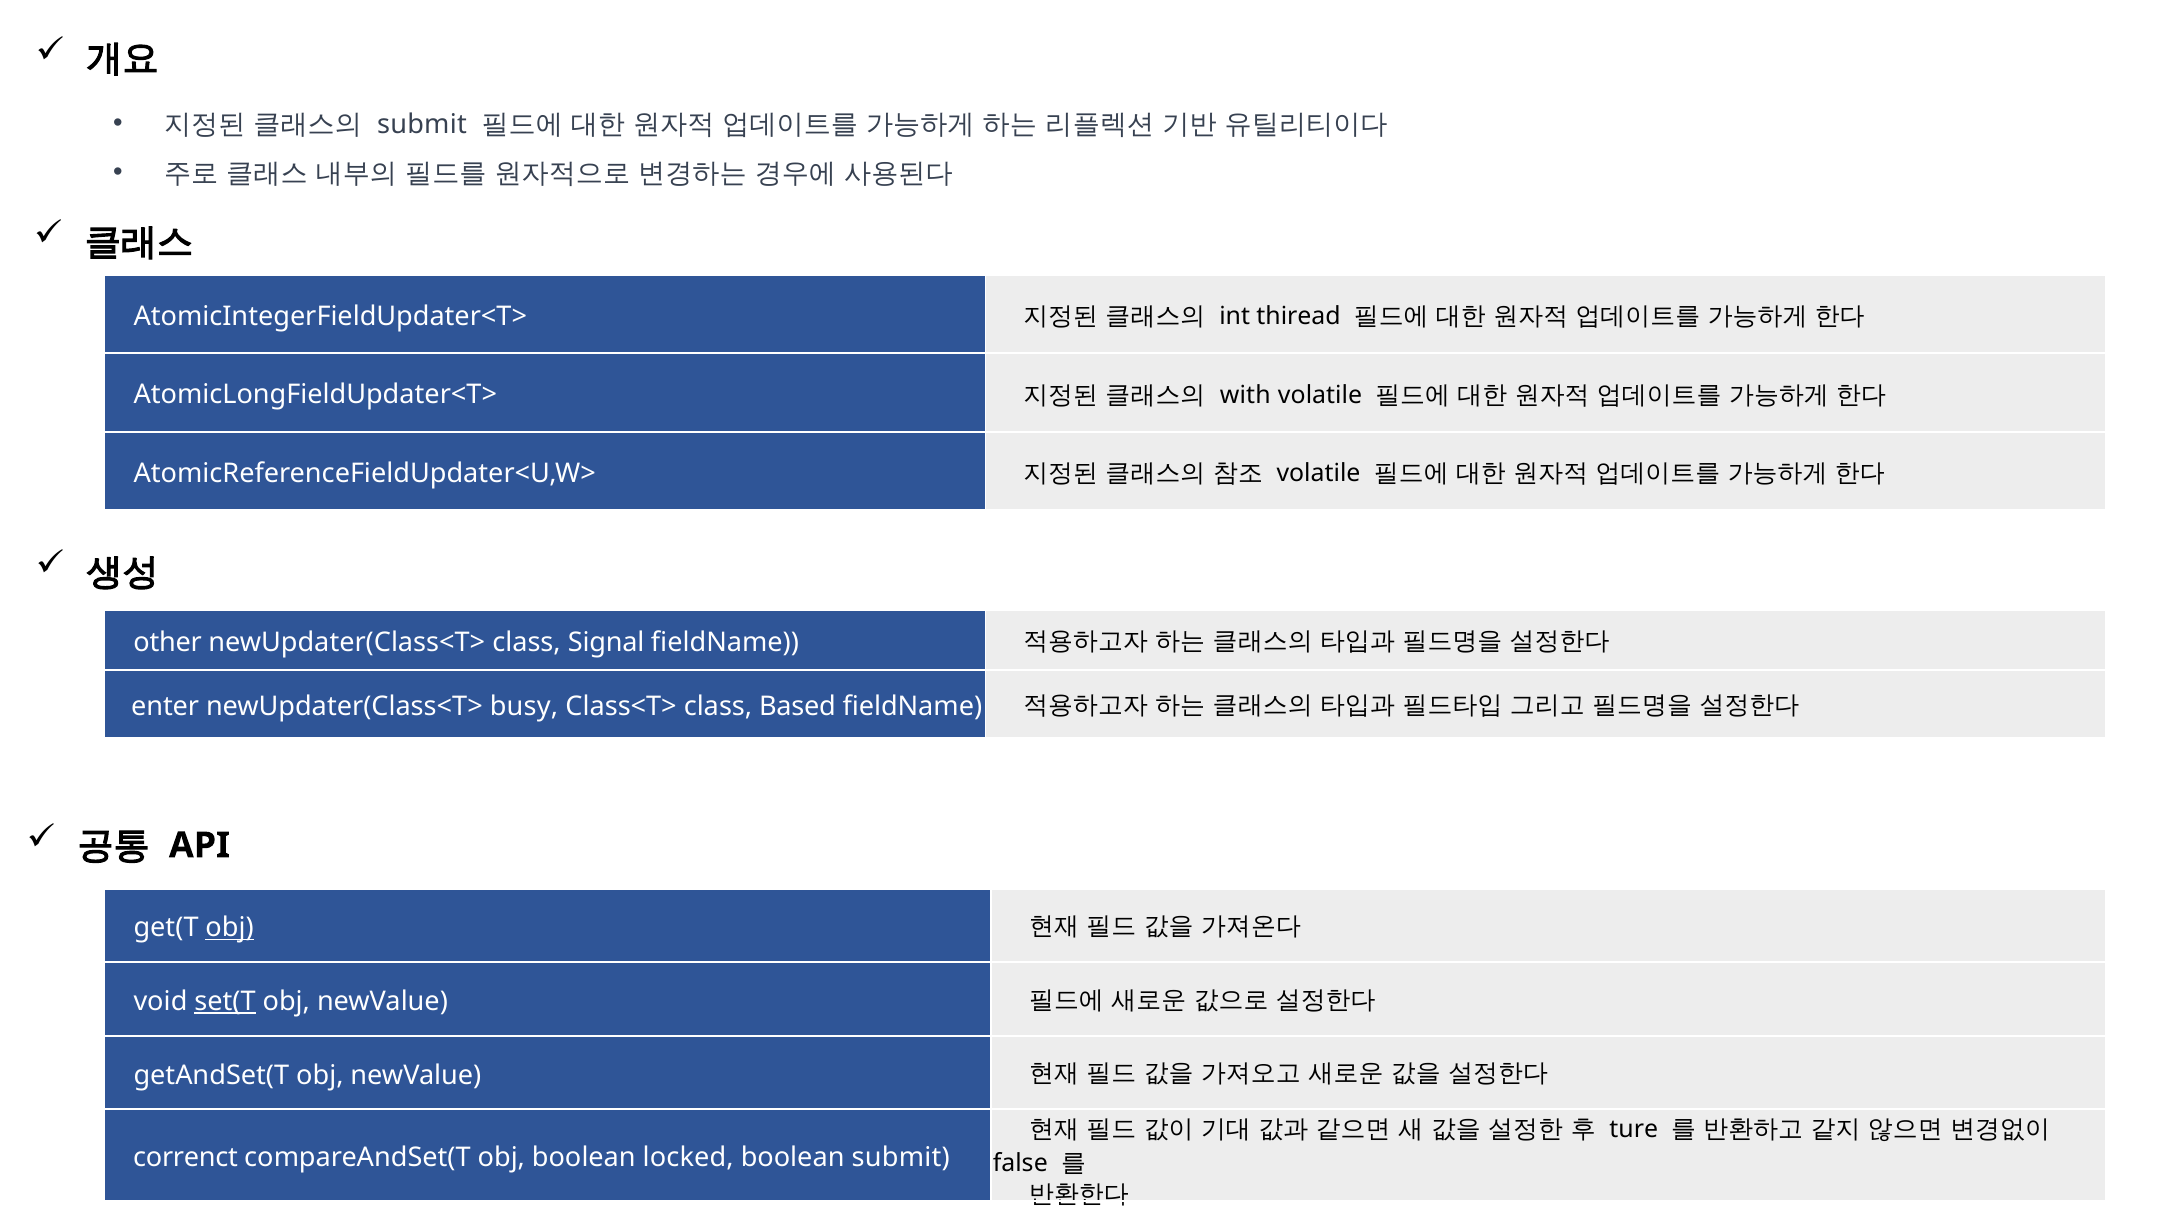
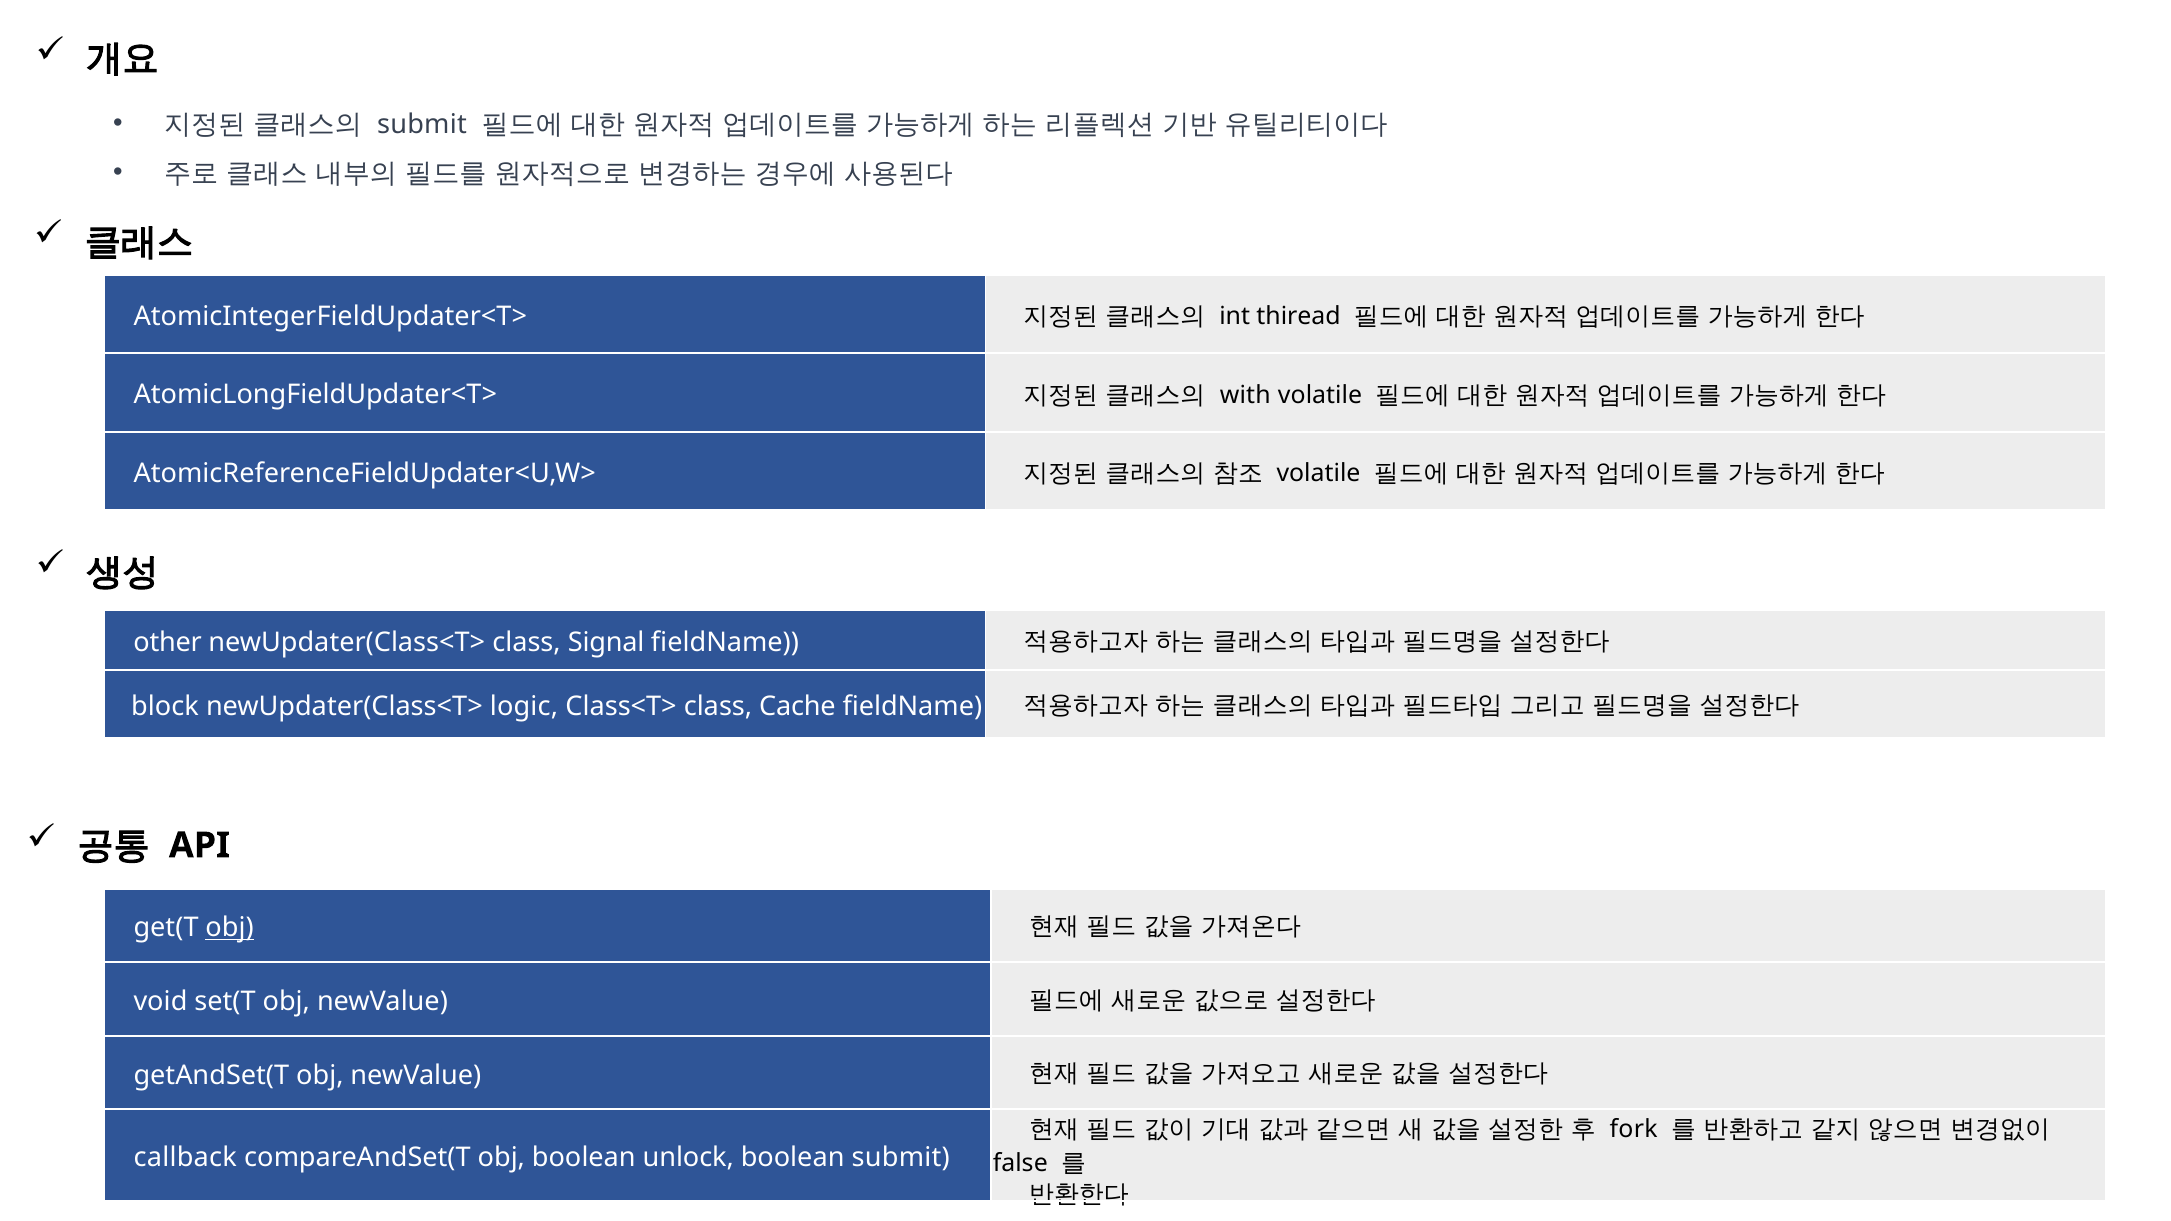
enter: enter -> block (165, 707)
busy: busy -> logic (524, 707)
Based: Based -> Cache (797, 707)
set(T underline: present -> none (225, 1002)
ture: ture -> fork (1634, 1130)
correnct: correnct -> callback (185, 1158)
locked: locked -> unlock (688, 1158)
